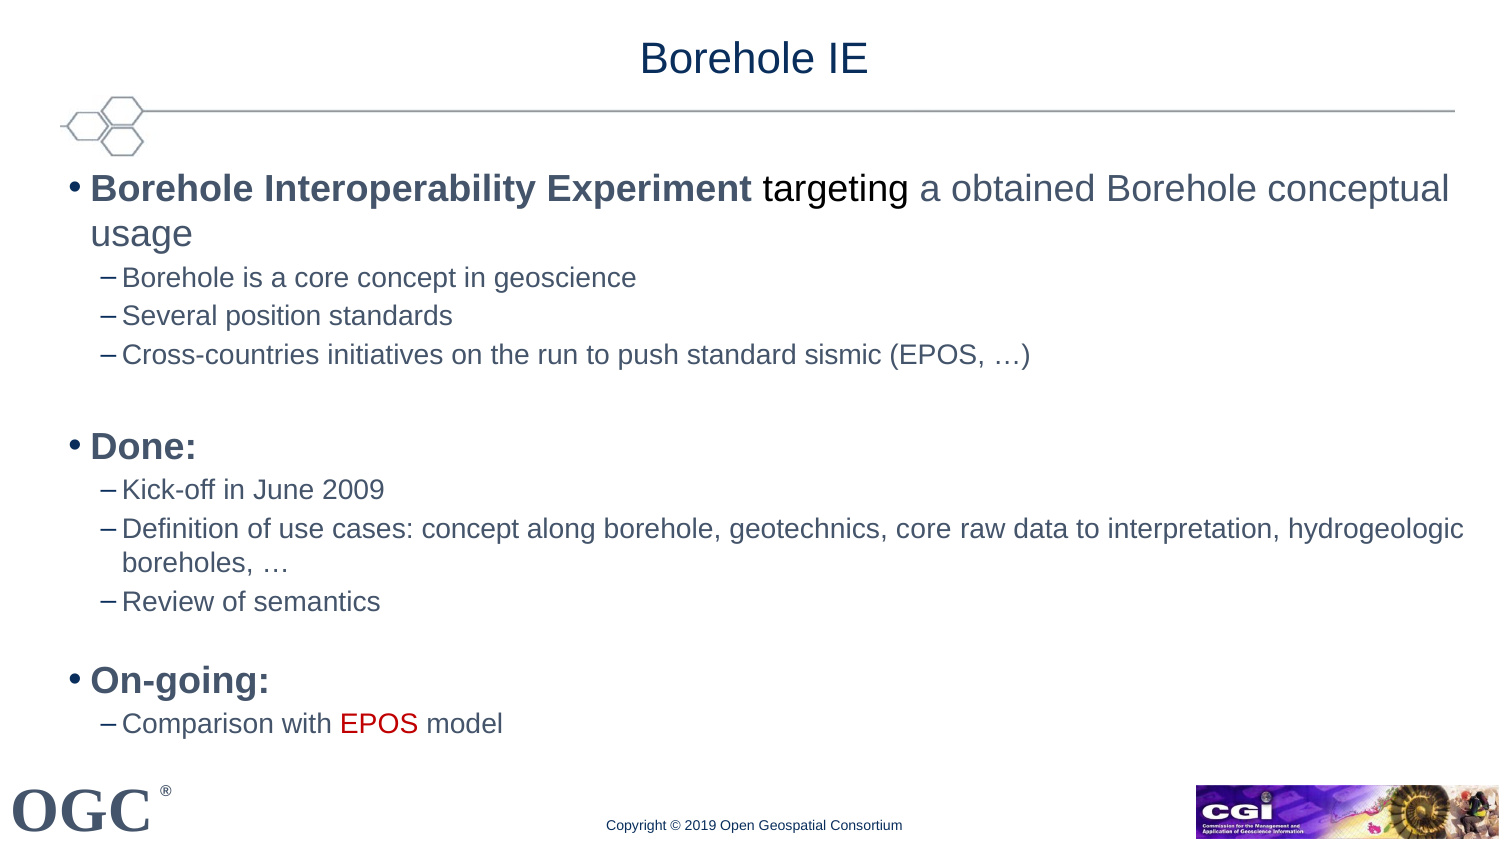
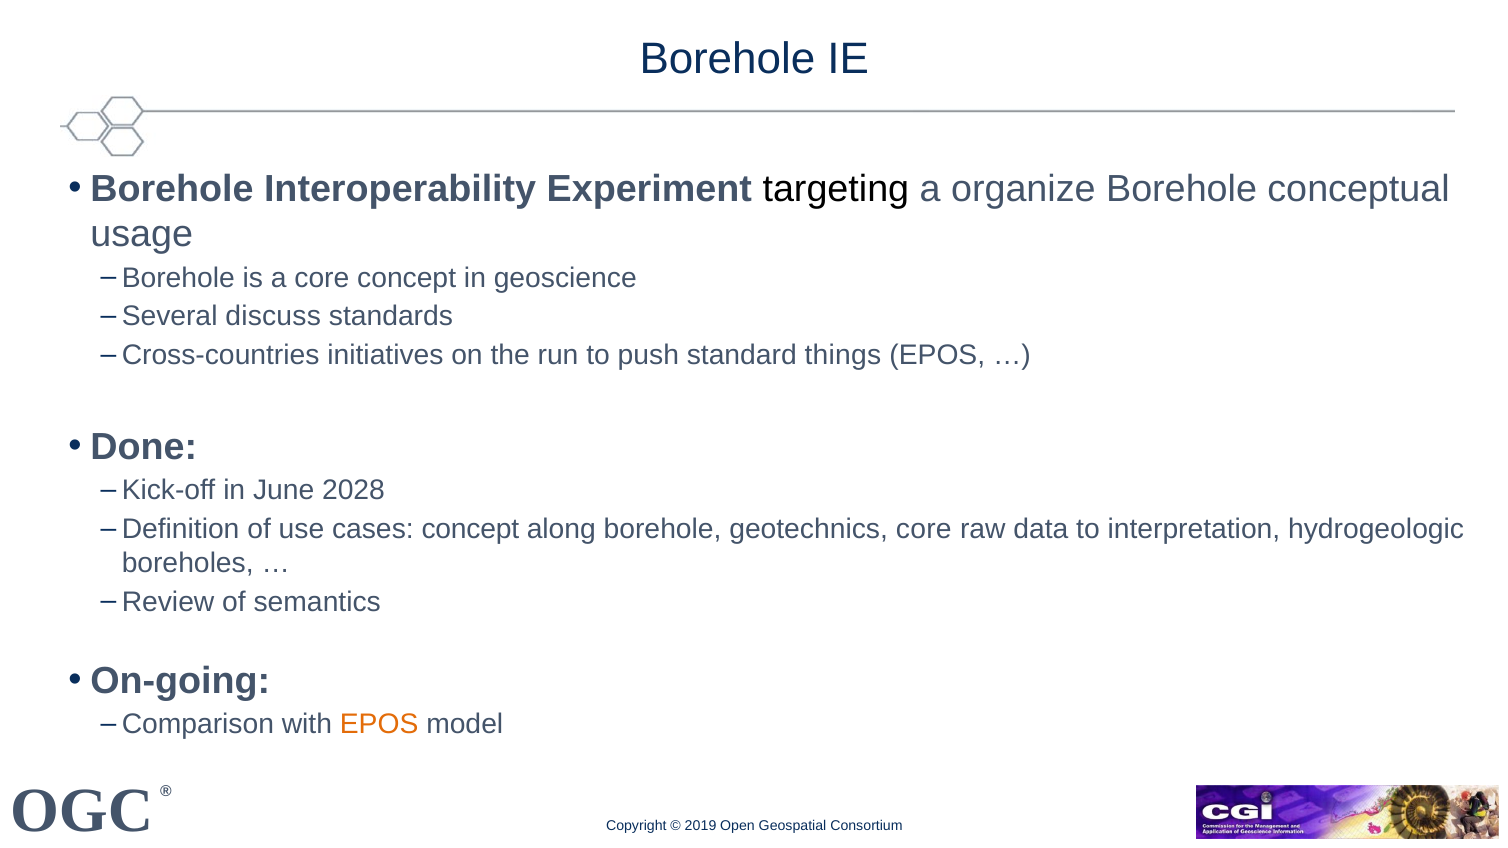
obtained: obtained -> organize (1023, 189)
position: position -> discuss (273, 317)
sismic: sismic -> things (843, 355)
2009: 2009 -> 2028 (354, 491)
EPOS colour: red -> orange (379, 725)
